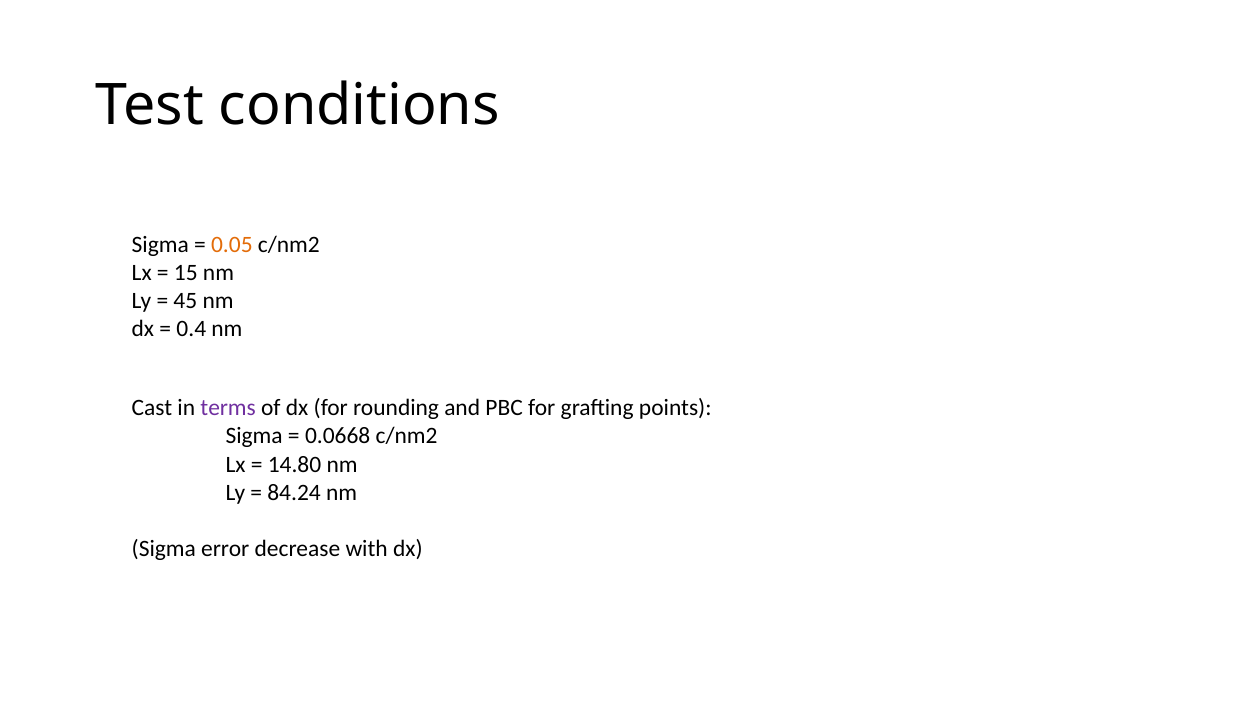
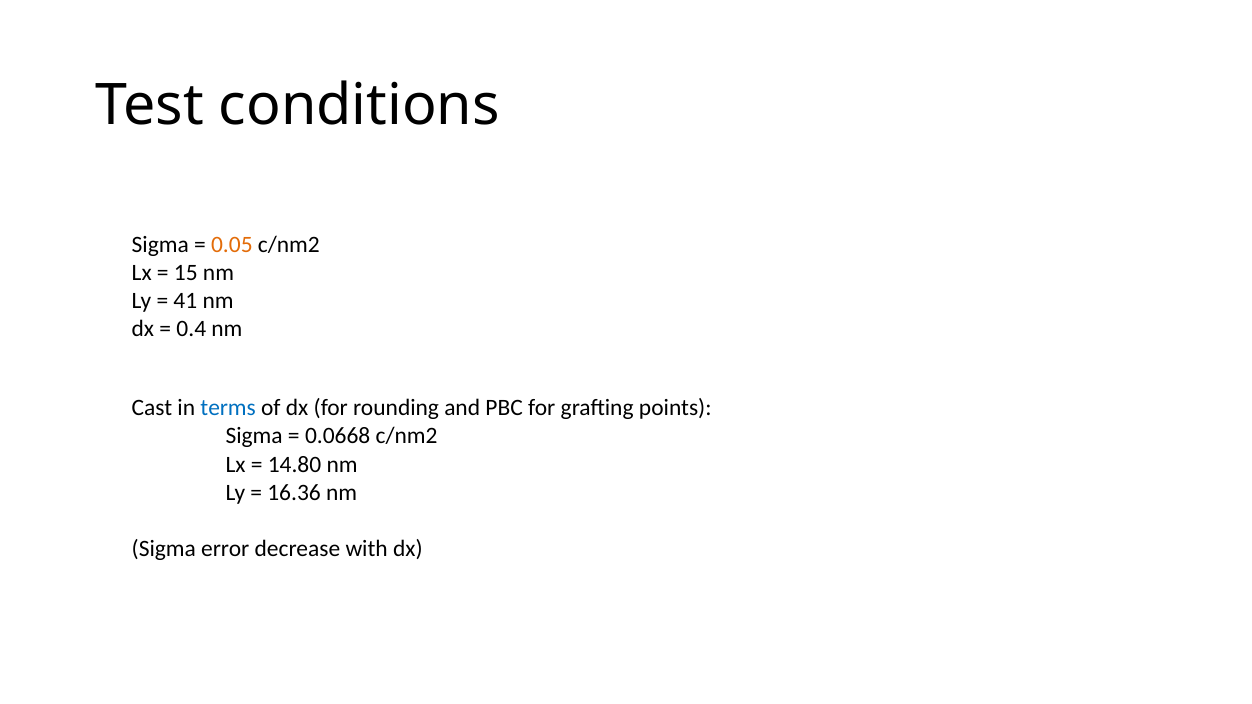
45: 45 -> 41 (185, 301)
terms colour: purple -> blue (228, 408)
84.24: 84.24 -> 16.36 (294, 493)
